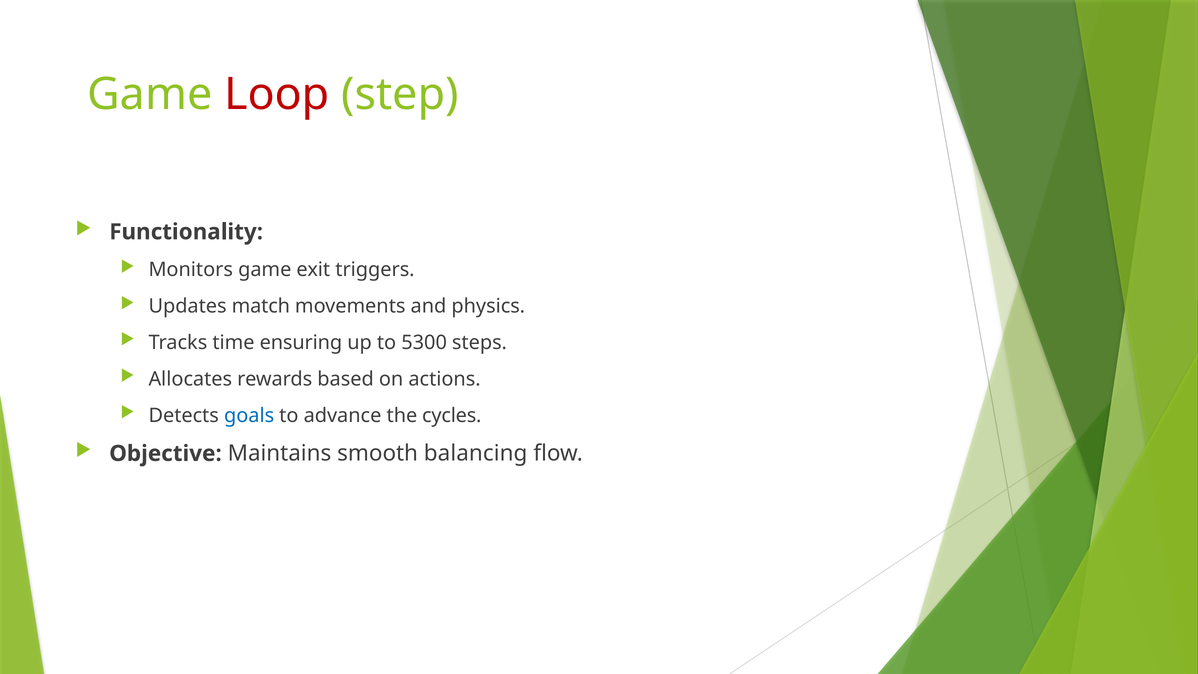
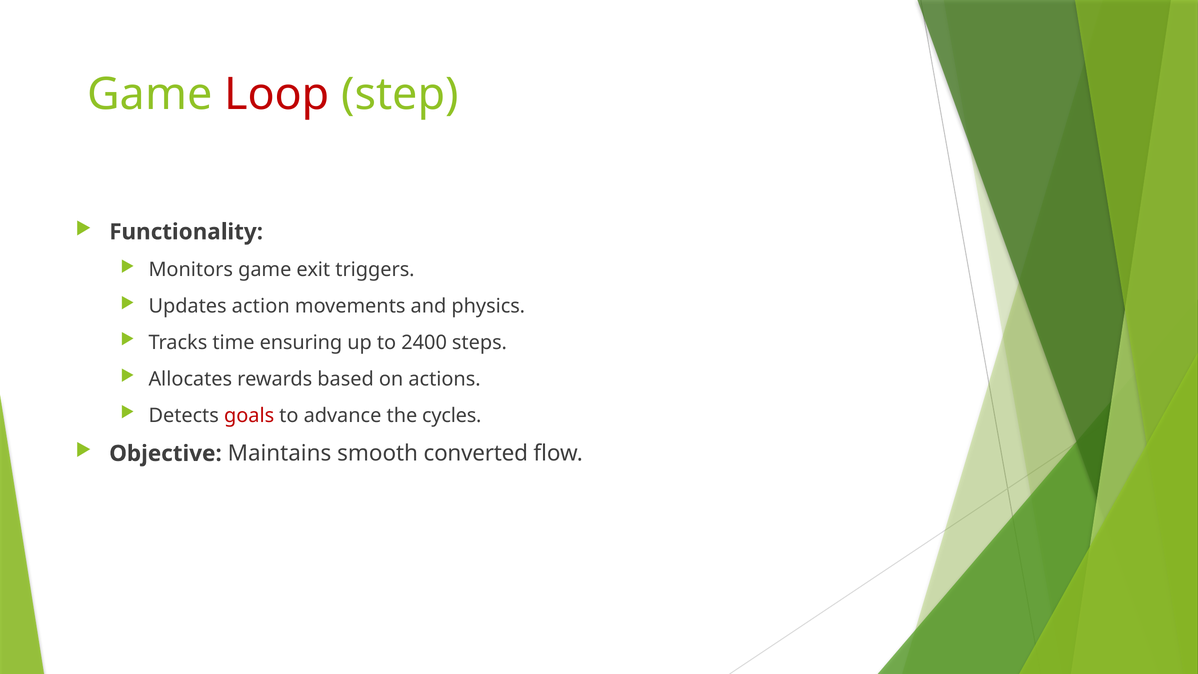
match: match -> action (261, 306)
5300: 5300 -> 2400 (424, 342)
goals colour: blue -> red (249, 415)
balancing: balancing -> converted (476, 453)
